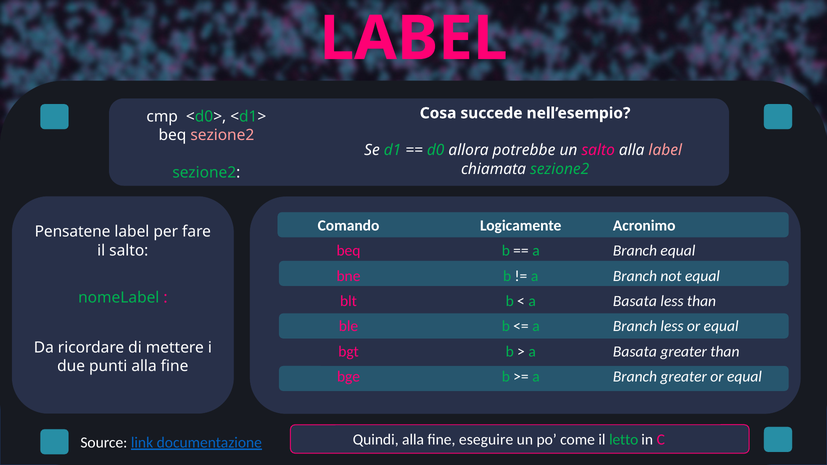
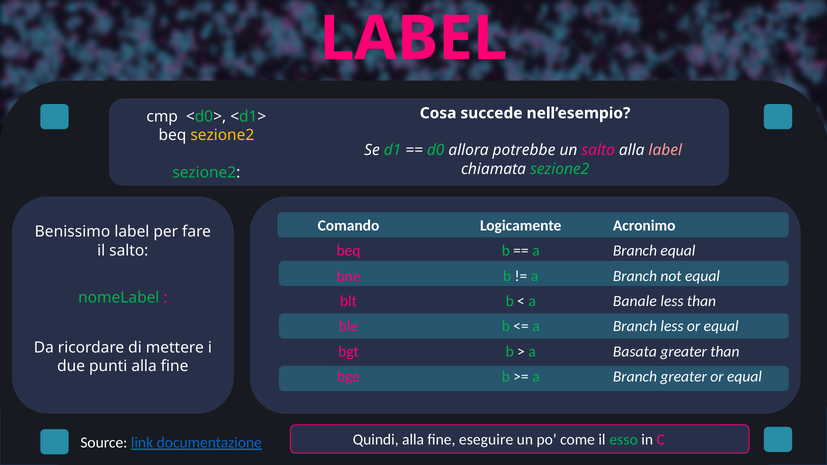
sezione2 colour: pink -> yellow (222, 135)
Pensatene: Pensatene -> Benissimo (72, 232)
Basata: Basata -> Banale (635, 301)
letto: letto -> esso (624, 440)
